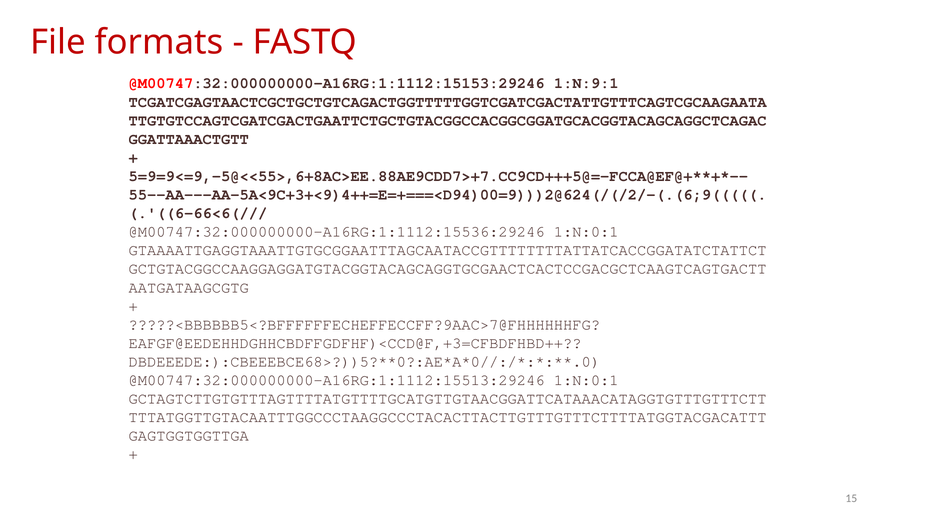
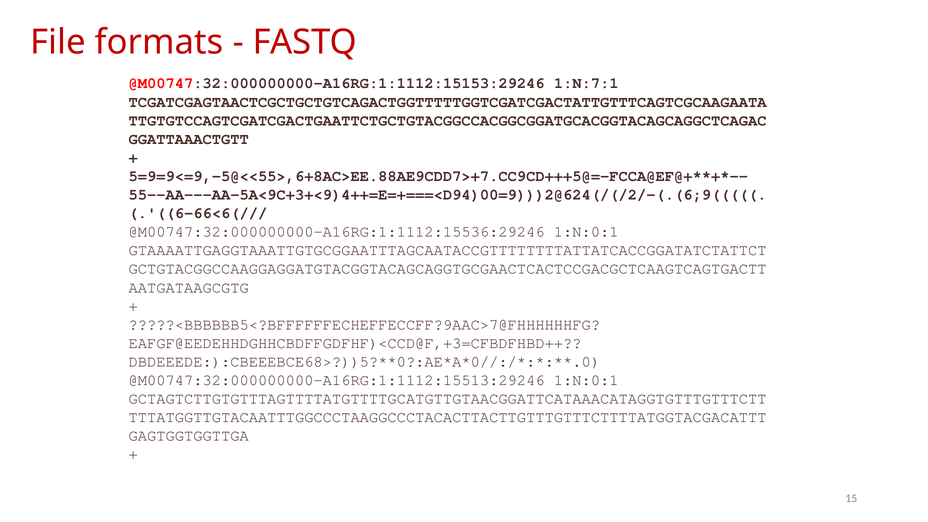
1:N:9:1: 1:N:9:1 -> 1:N:7:1 (586, 83)
